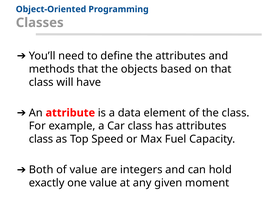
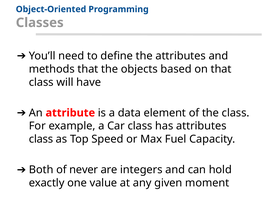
of value: value -> never (84, 170)
